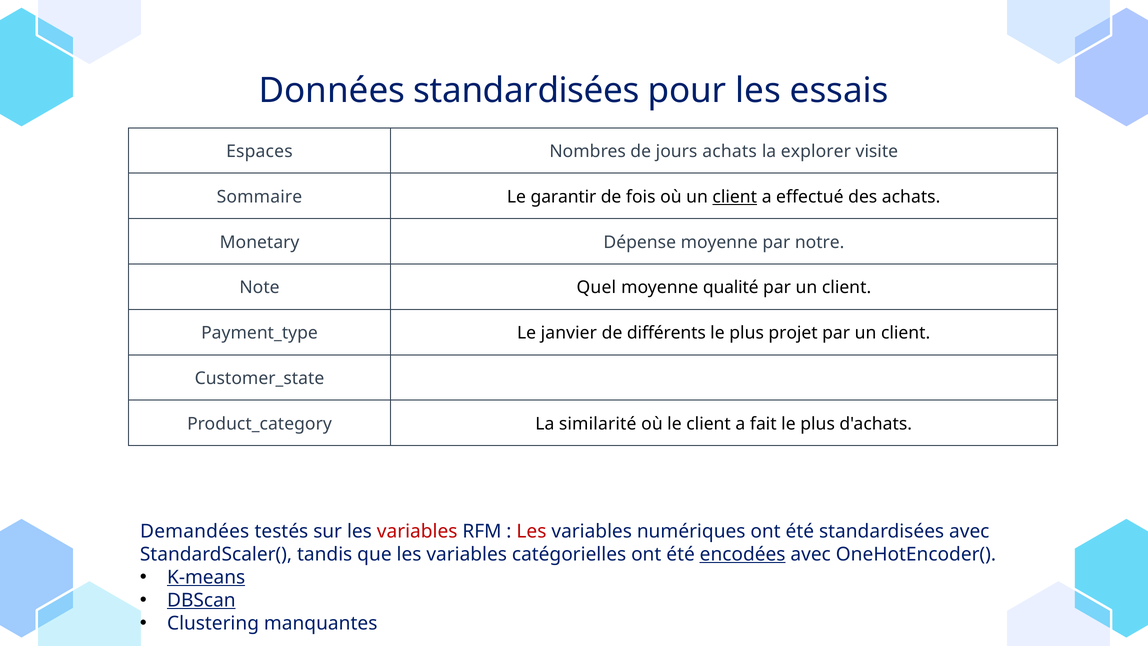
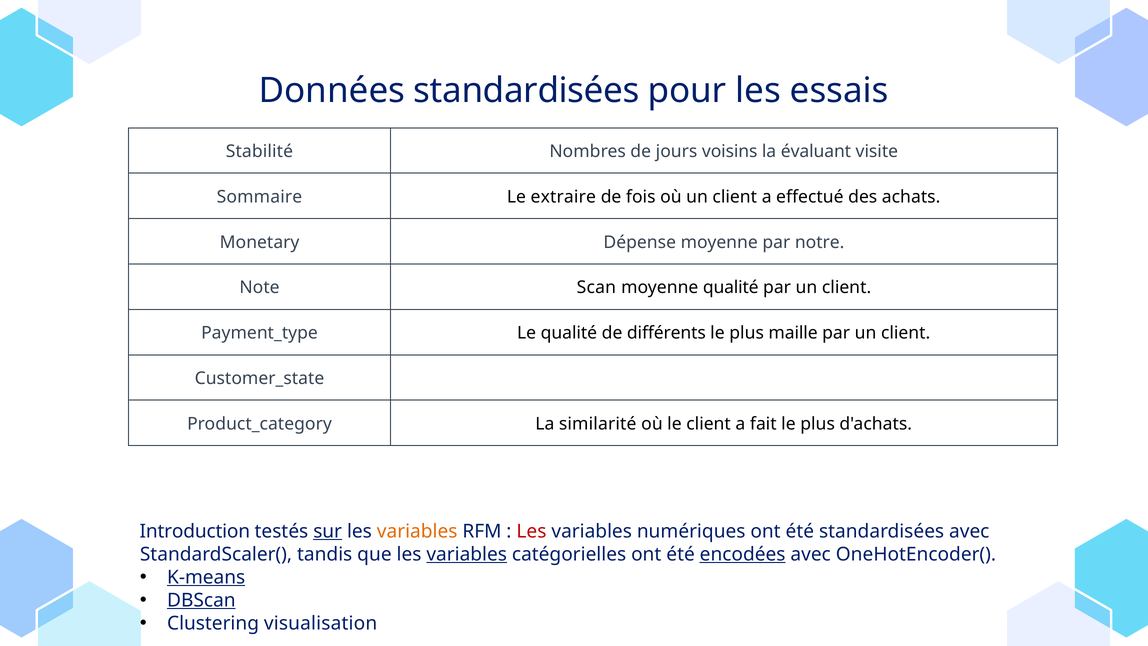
Espaces: Espaces -> Stabilité (259, 151)
jours achats: achats -> voisins (730, 151)
explorer: explorer -> évaluant (816, 151)
garantir: garantir -> extraire (563, 197)
client underline: present -> none (735, 197)
Quel: Quel -> Scan (596, 288)
Le janvier: janvier -> qualité (569, 333)
projet: projet -> maille (793, 333)
Demandées: Demandées -> Introduction (195, 531)
sur underline: none -> present (328, 531)
variables colour: red -> orange (417, 531)
variables underline: none -> present (467, 554)
manquantes: manquantes -> visualisation (321, 623)
